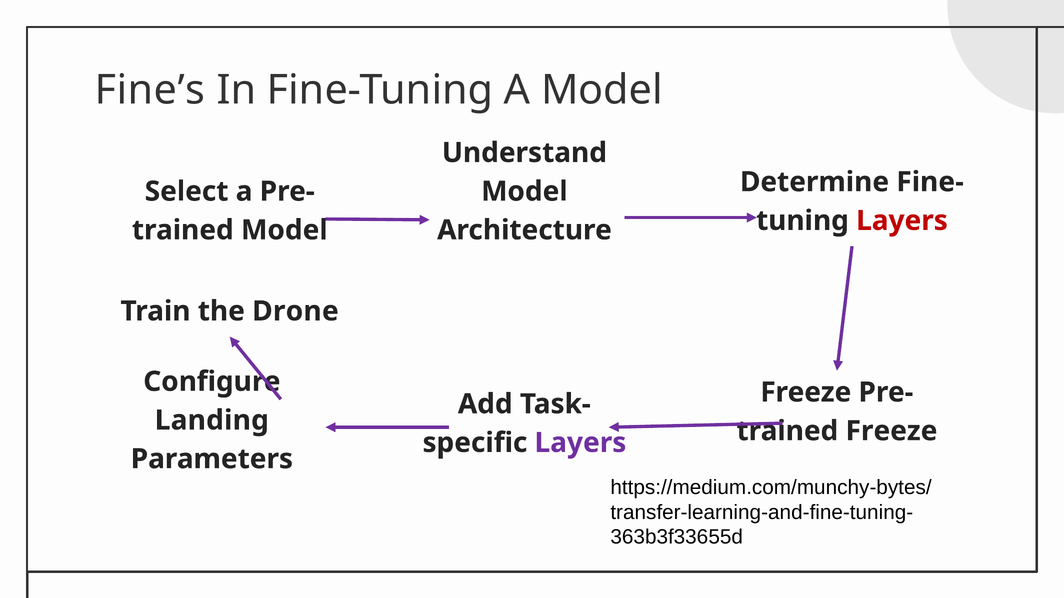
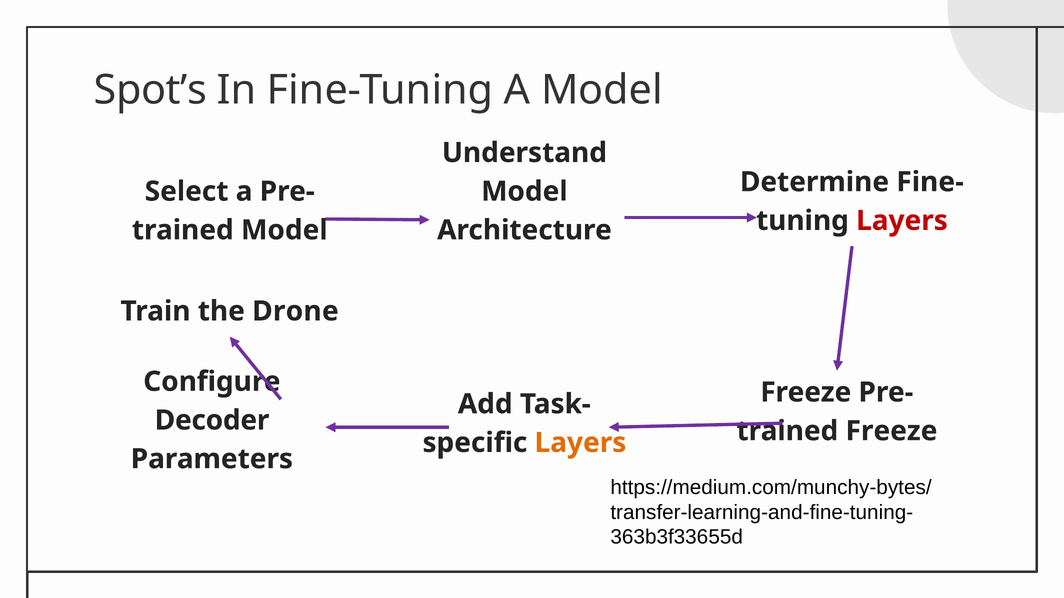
Fine’s: Fine’s -> Spot’s (150, 90)
Landing: Landing -> Decoder (212, 421)
Layers colour: purple -> orange (580, 443)
